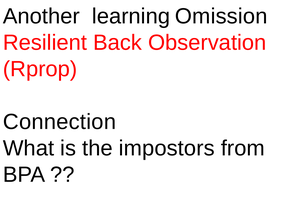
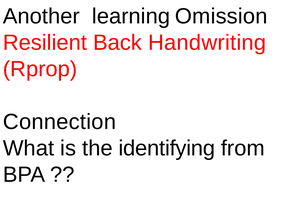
Observation: Observation -> Handwriting (207, 43)
impostors: impostors -> identifying (167, 148)
